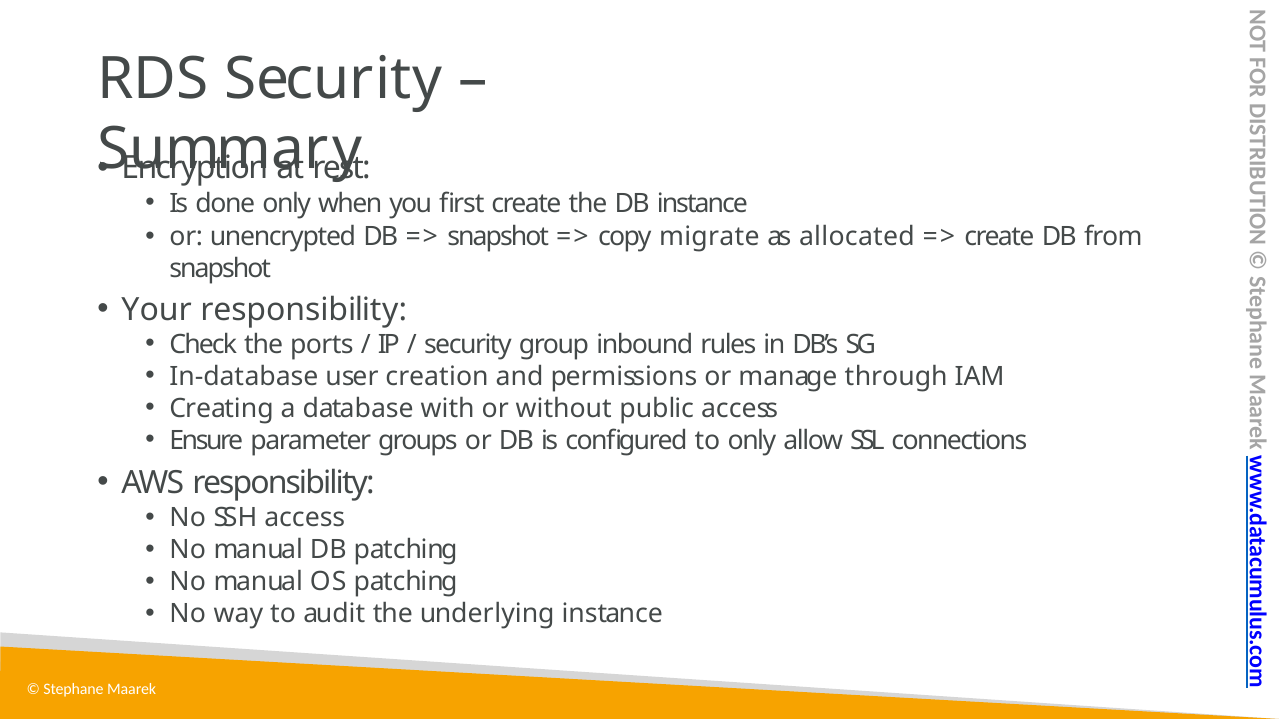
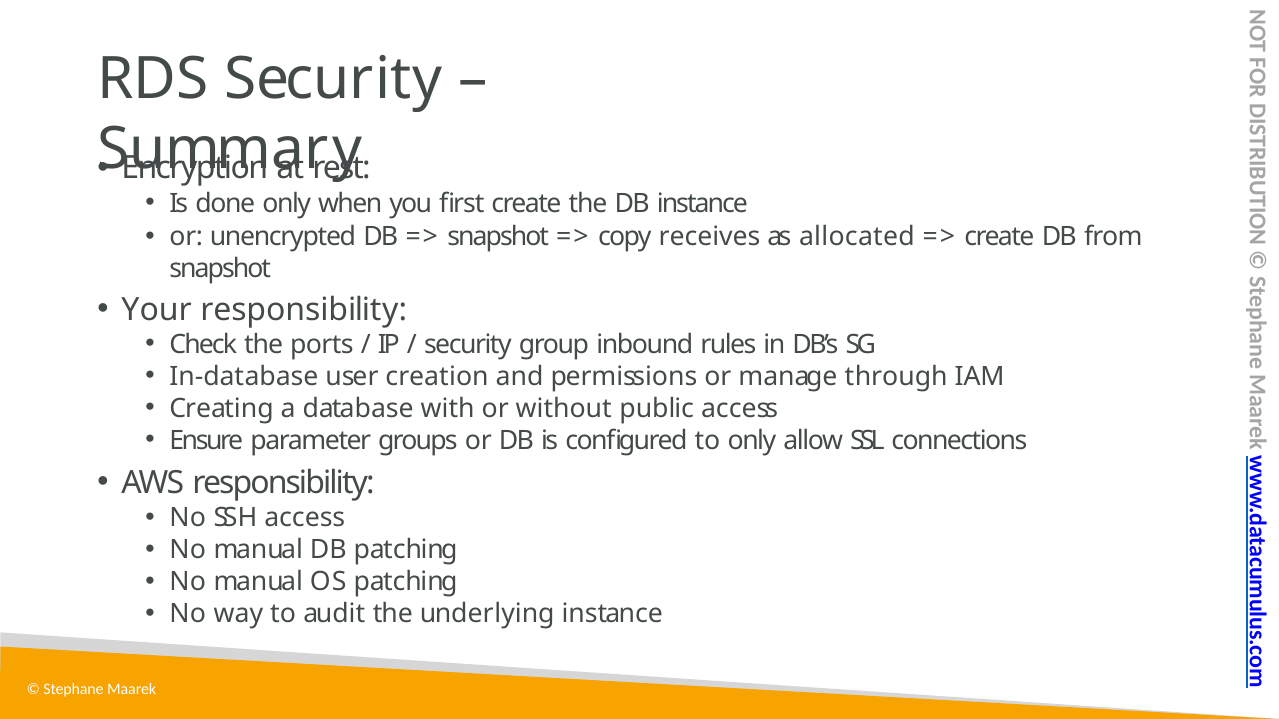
migrate: migrate -> receives (709, 237)
